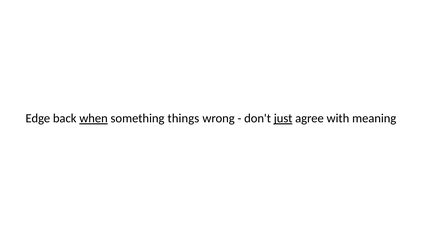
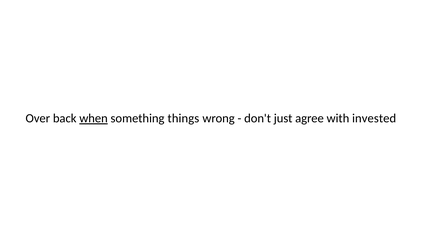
Edge: Edge -> Over (38, 118)
just underline: present -> none (283, 118)
meaning: meaning -> invested (374, 118)
